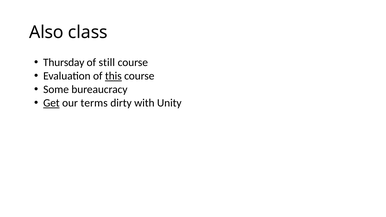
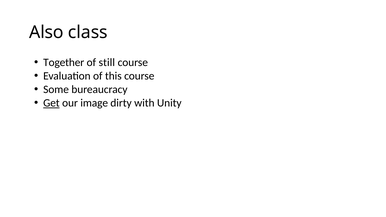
Thursday: Thursday -> Together (64, 62)
this underline: present -> none (113, 76)
terms: terms -> image (94, 103)
